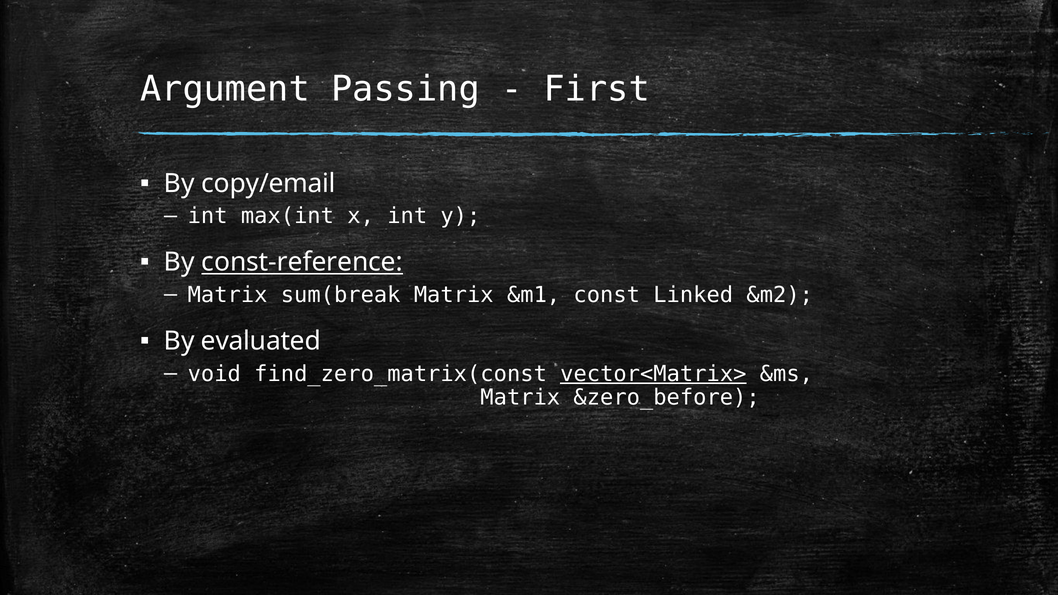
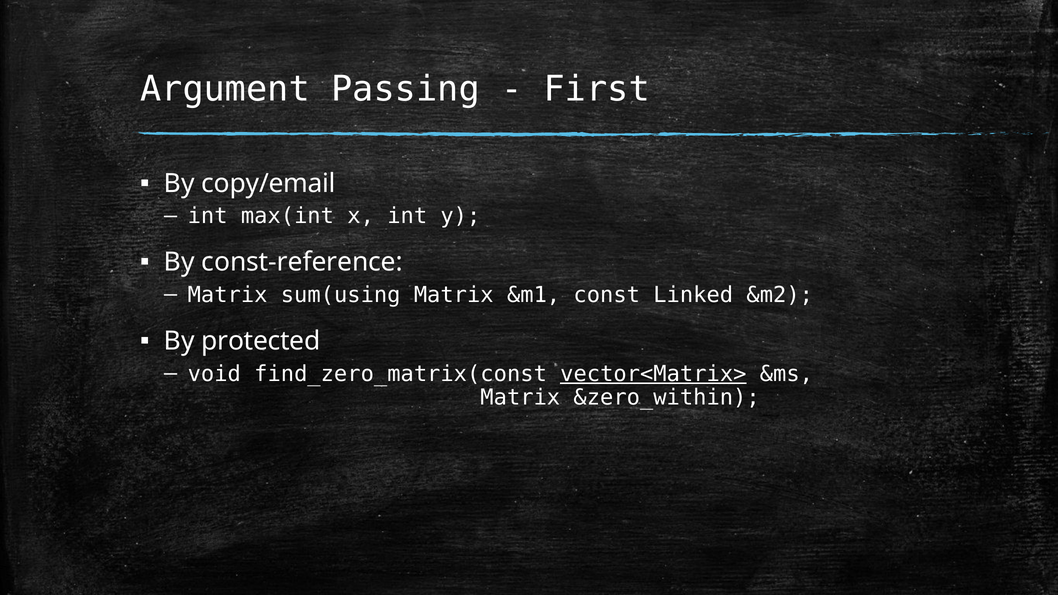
const-reference underline: present -> none (302, 262)
sum(break: sum(break -> sum(using (341, 295)
evaluated: evaluated -> protected (261, 341)
&zero_before: &zero_before -> &zero_within (667, 398)
